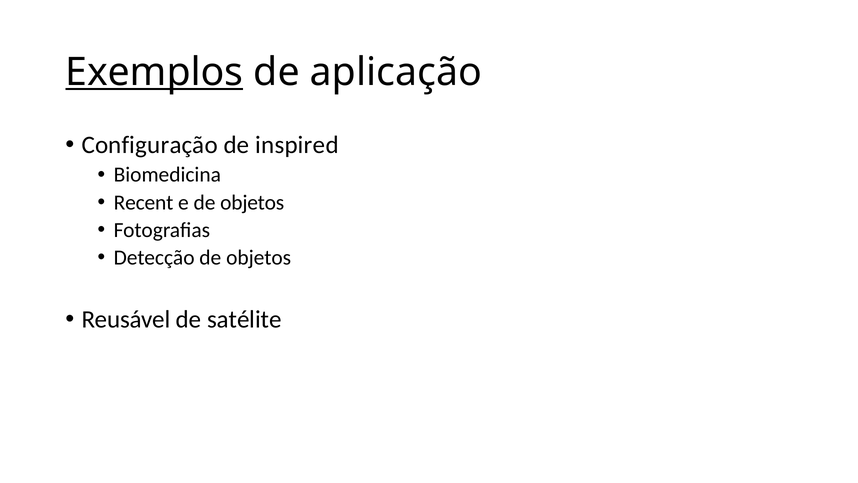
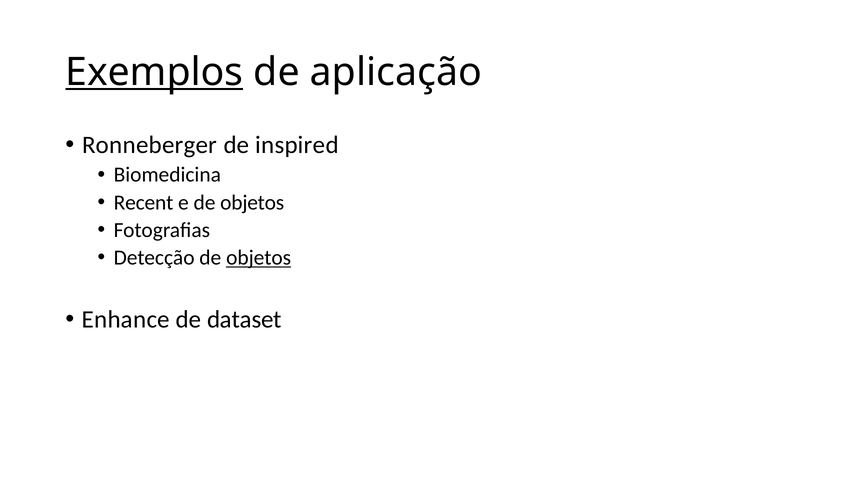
Configuração: Configuração -> Ronneberger (150, 145)
objetos underline: none -> present (259, 257)
Reusável: Reusável -> Enhance (126, 319)
satélite: satélite -> dataset (244, 319)
